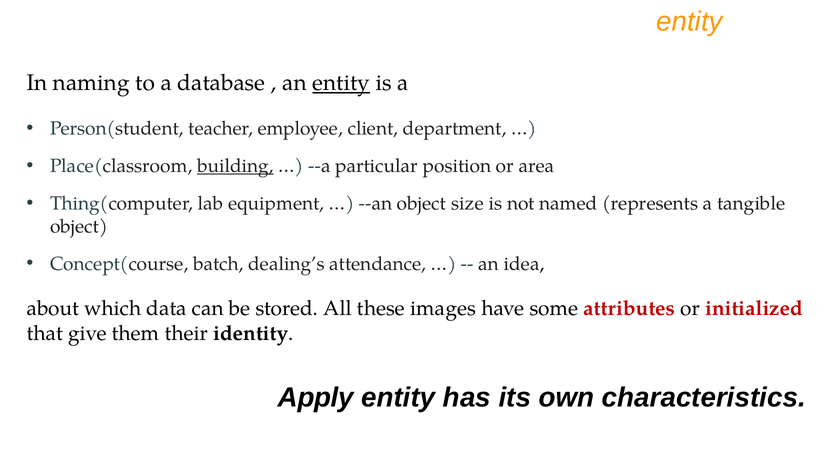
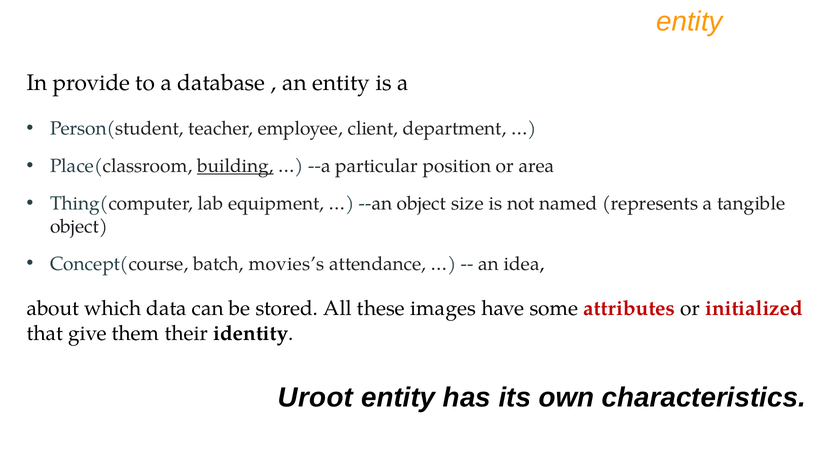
naming: naming -> provide (91, 83)
entity underline: present -> none (341, 83)
dealing’s: dealing’s -> movies’s (286, 264)
Apply: Apply -> Uroot (316, 398)
